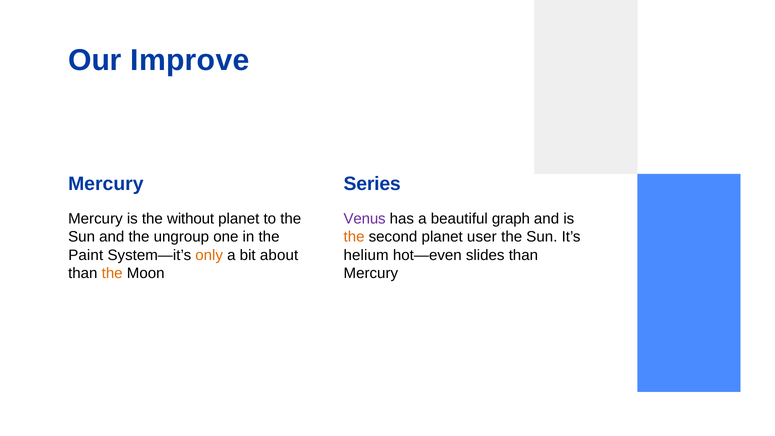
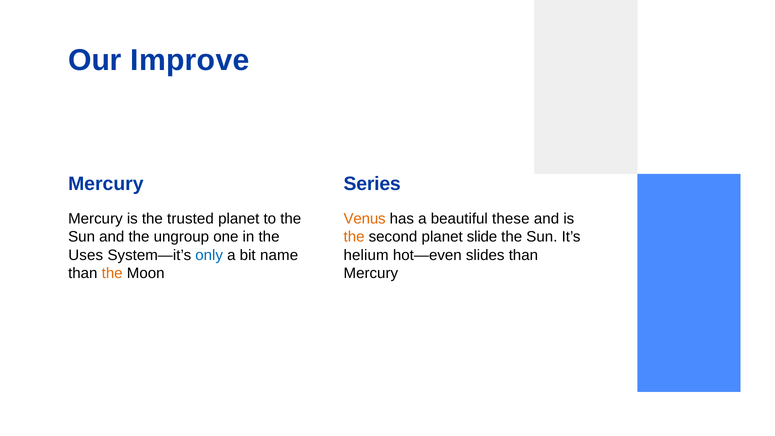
without: without -> trusted (190, 219)
Venus colour: purple -> orange (365, 219)
graph: graph -> these (511, 219)
user: user -> slide (482, 237)
Paint: Paint -> Uses (86, 255)
only colour: orange -> blue (209, 255)
about: about -> name (279, 255)
